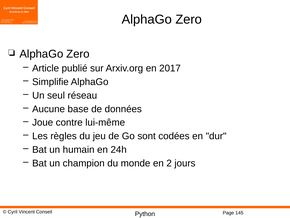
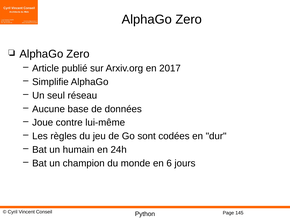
2: 2 -> 6 (169, 163)
